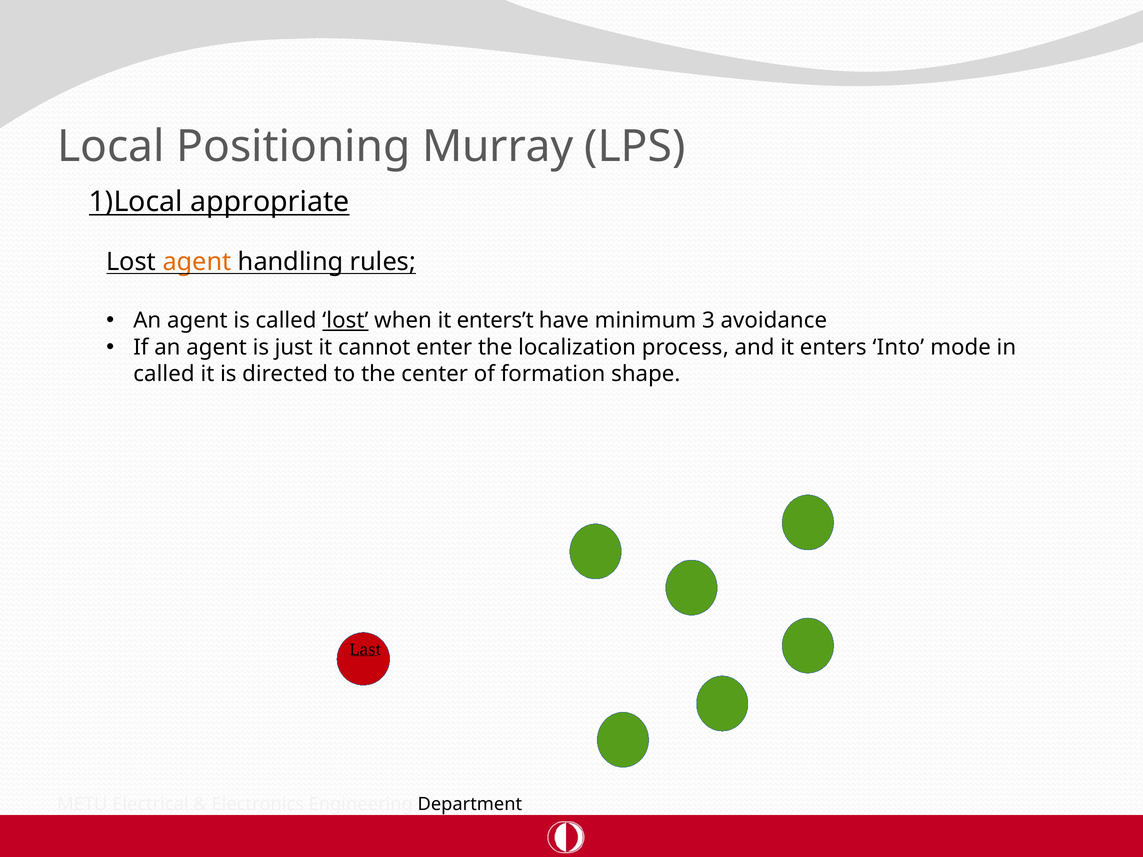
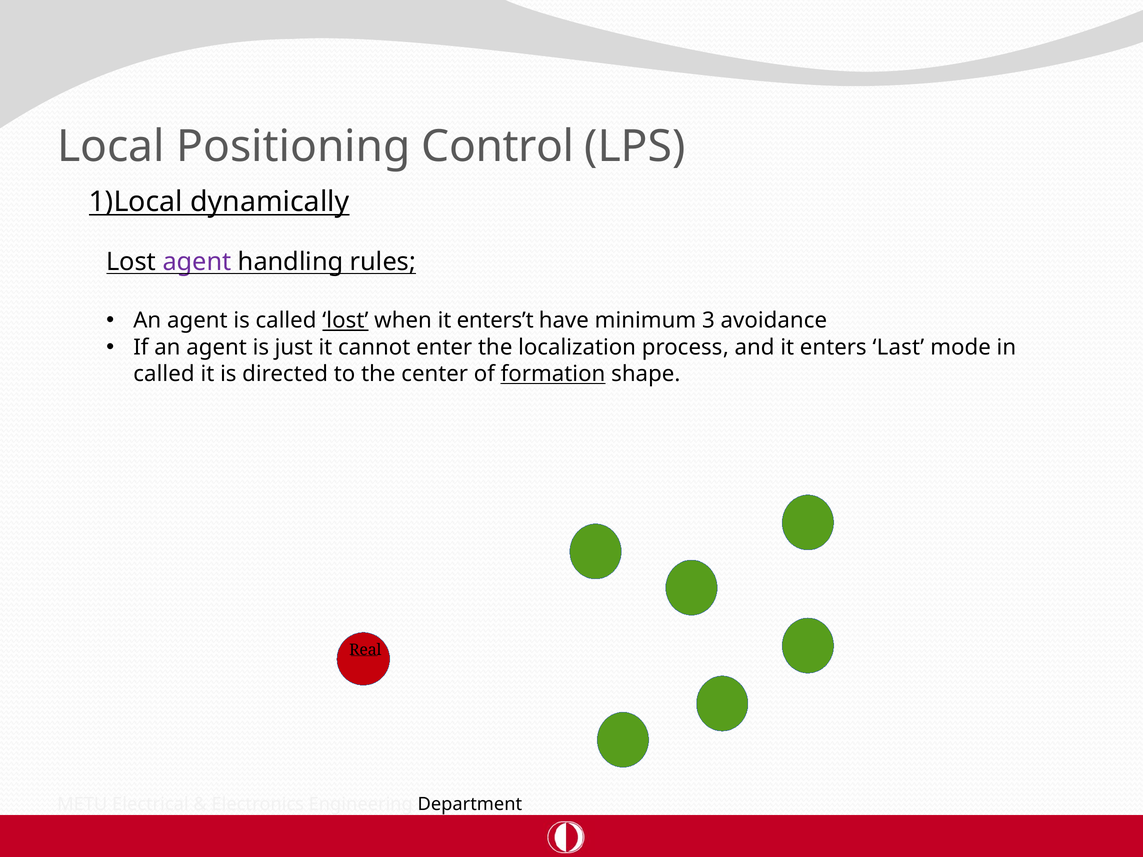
Murray: Murray -> Control (498, 147)
appropriate: appropriate -> dynamically (270, 202)
agent colour: orange -> purple (197, 262)
Into: Into -> Last (898, 347)
formation underline: none -> present (553, 374)
Last: Last -> Real (365, 650)
